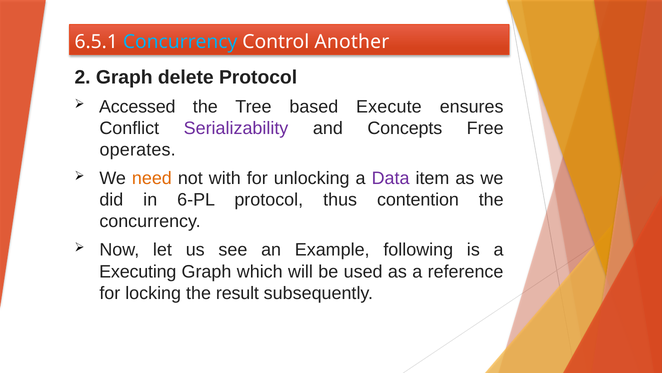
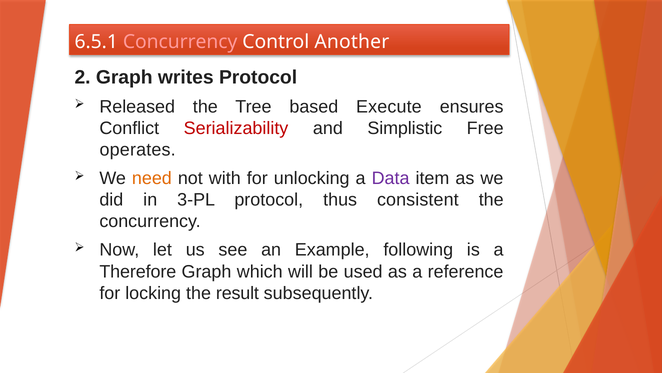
Concurrency colour: light blue -> pink (180, 42)
delete: delete -> writes (186, 77)
Accessed: Accessed -> Released (137, 106)
Serializability colour: purple -> red (236, 128)
Concepts: Concepts -> Simplistic (405, 128)
6-PL: 6-PL -> 3-PL (196, 200)
contention: contention -> consistent (418, 200)
Executing: Executing -> Therefore (138, 271)
